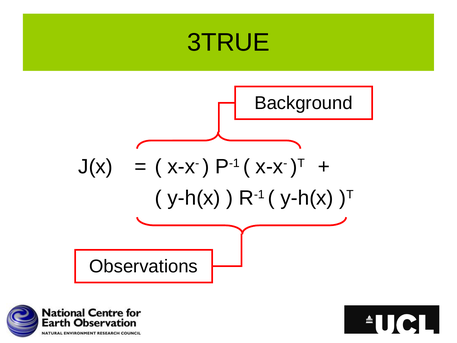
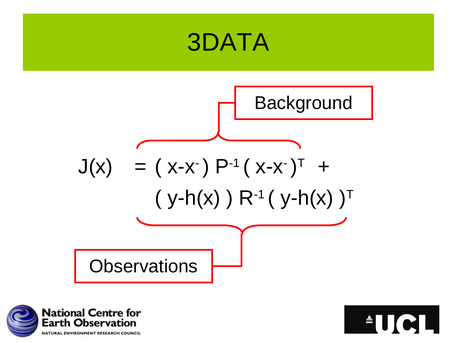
3TRUE: 3TRUE -> 3DATA (228, 42)
